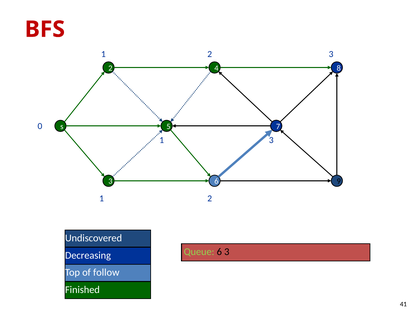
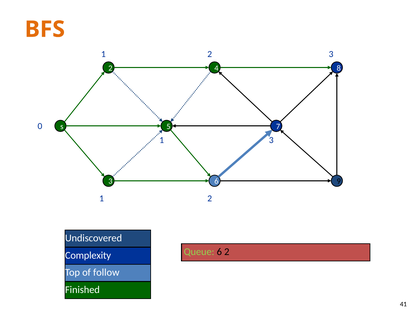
BFS colour: red -> orange (45, 29)
6 3: 3 -> 2 (227, 251)
Decreasing: Decreasing -> Complexity (88, 255)
